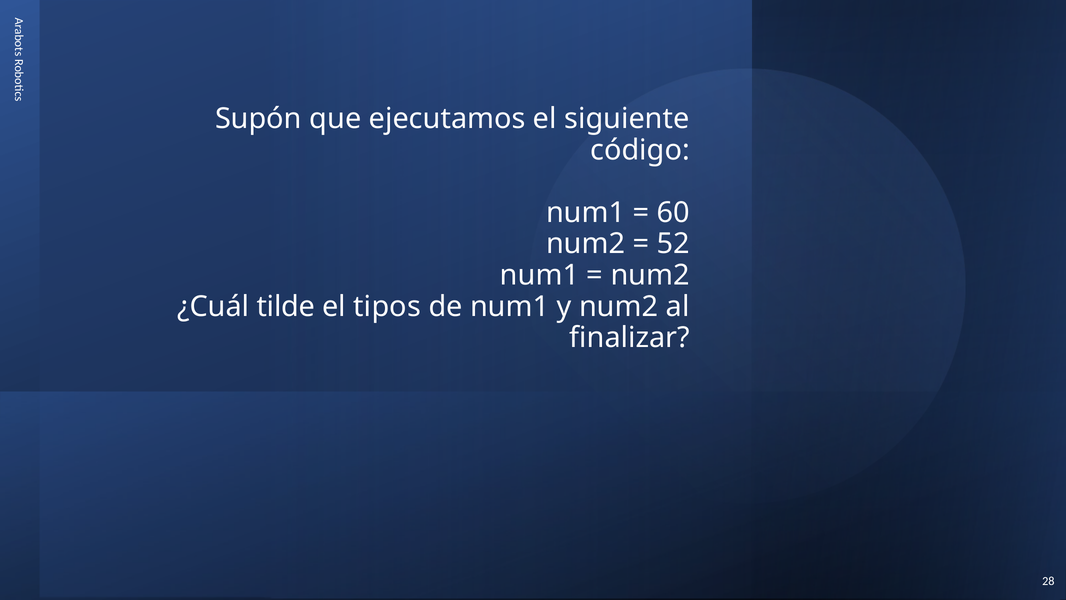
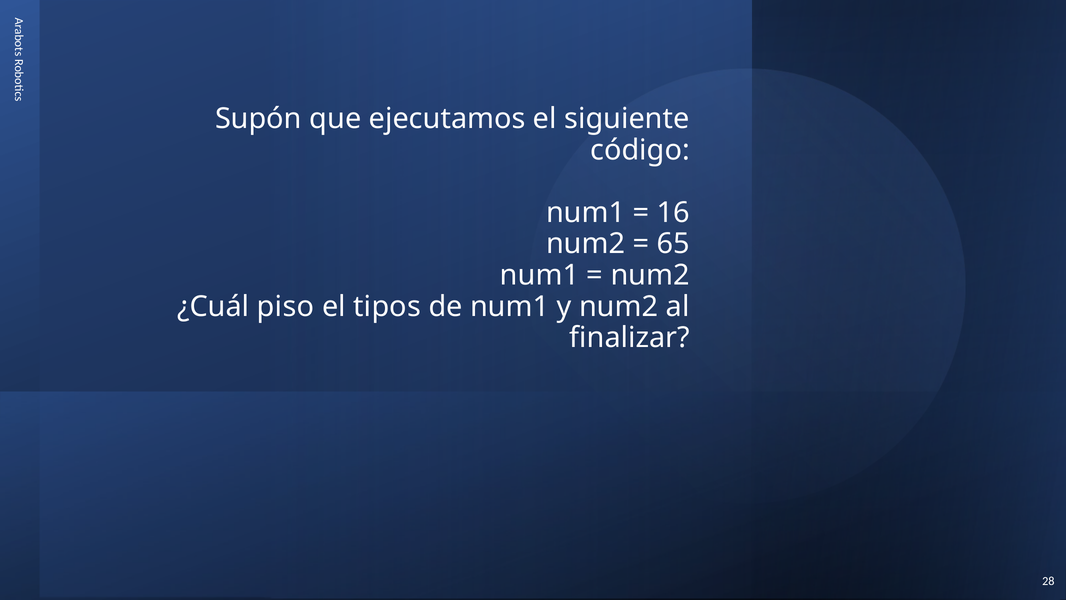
60: 60 -> 16 (673, 213)
52: 52 -> 65 (673, 244)
tilde: tilde -> piso (286, 306)
